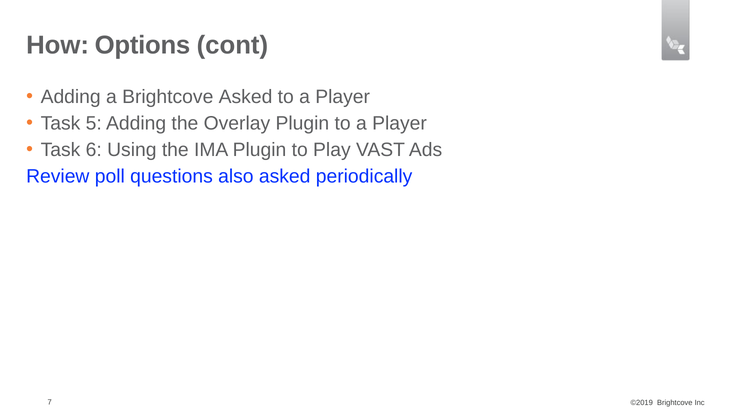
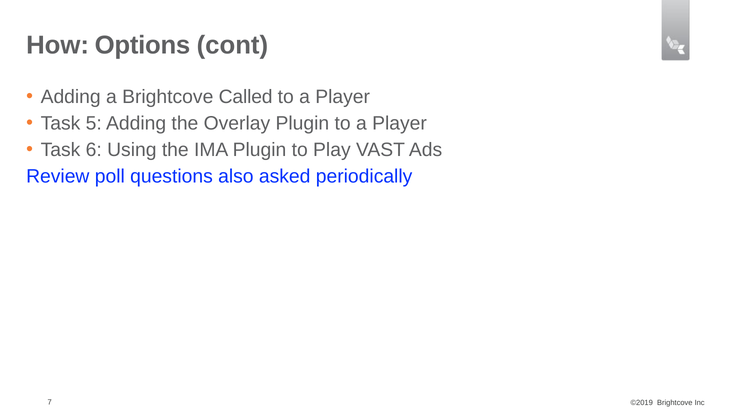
Brightcove Asked: Asked -> Called (246, 97)
